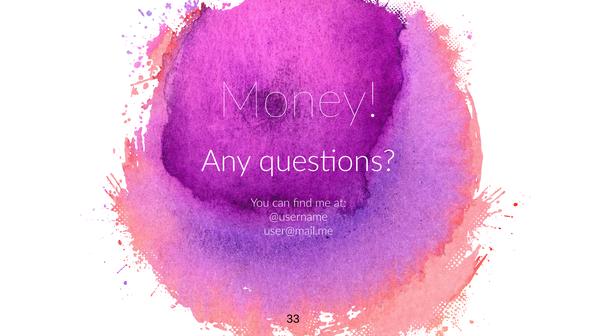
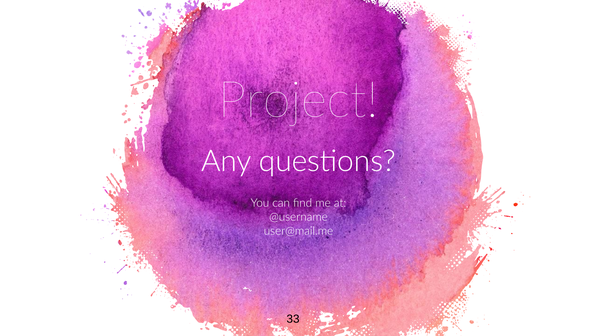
Money: Money -> Project (298, 100)
